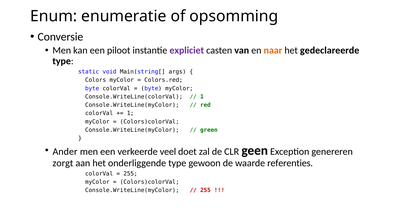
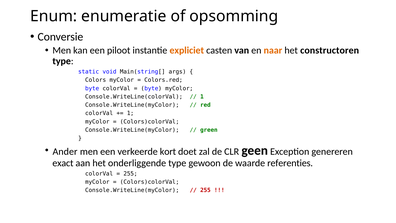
expliciet colour: purple -> orange (187, 50)
gedeclareerde: gedeclareerde -> constructoren (330, 50)
veel: veel -> kort (168, 151)
zorgt: zorgt -> exact (63, 163)
